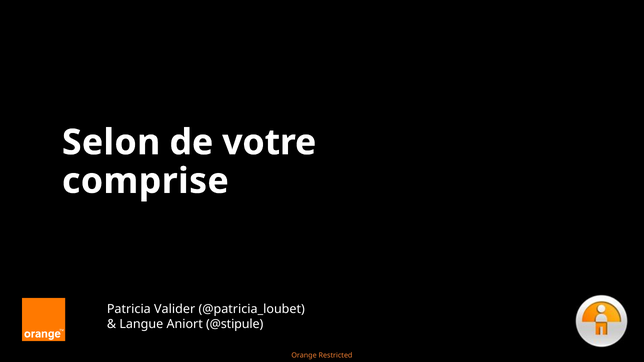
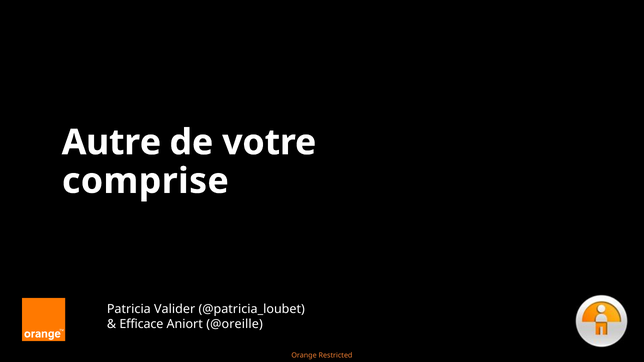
Selon: Selon -> Autre (111, 143)
Langue: Langue -> Efficace (141, 324)
@stipule: @stipule -> @oreille (235, 324)
